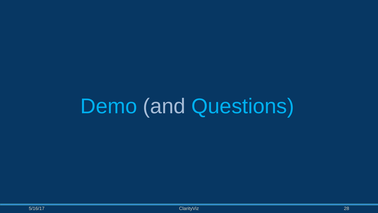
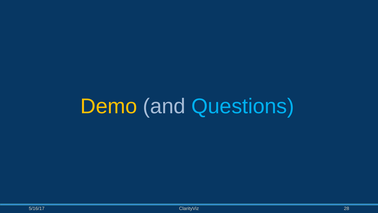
Demo colour: light blue -> yellow (109, 106)
